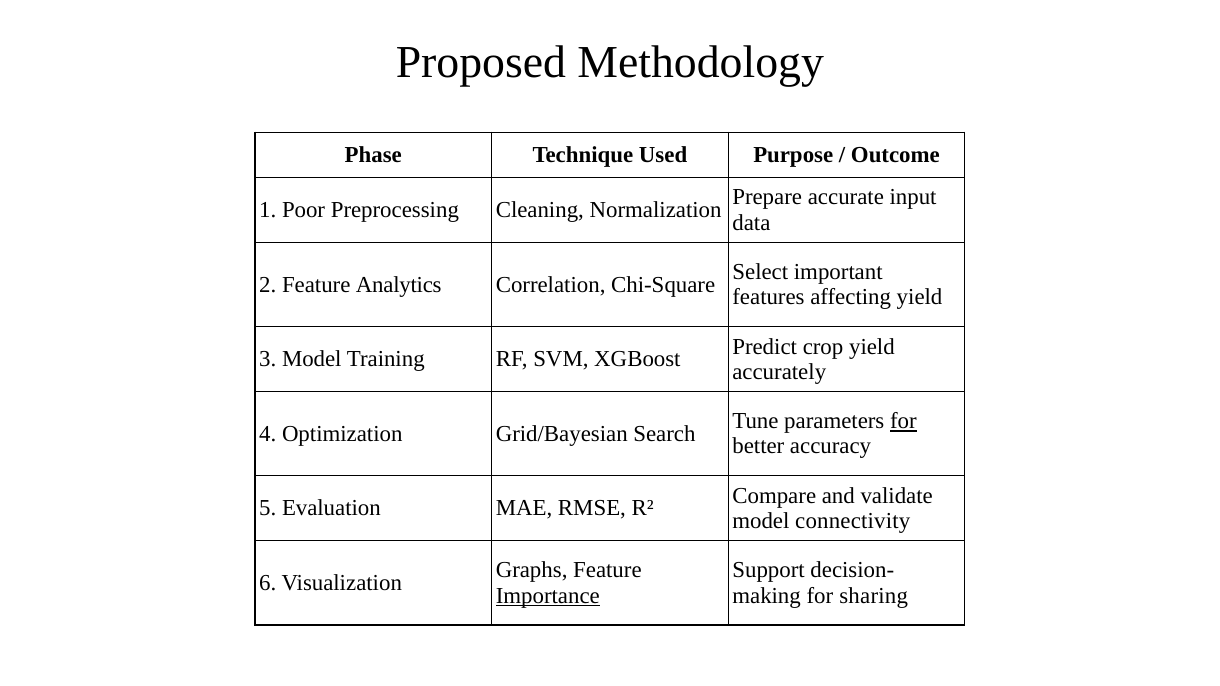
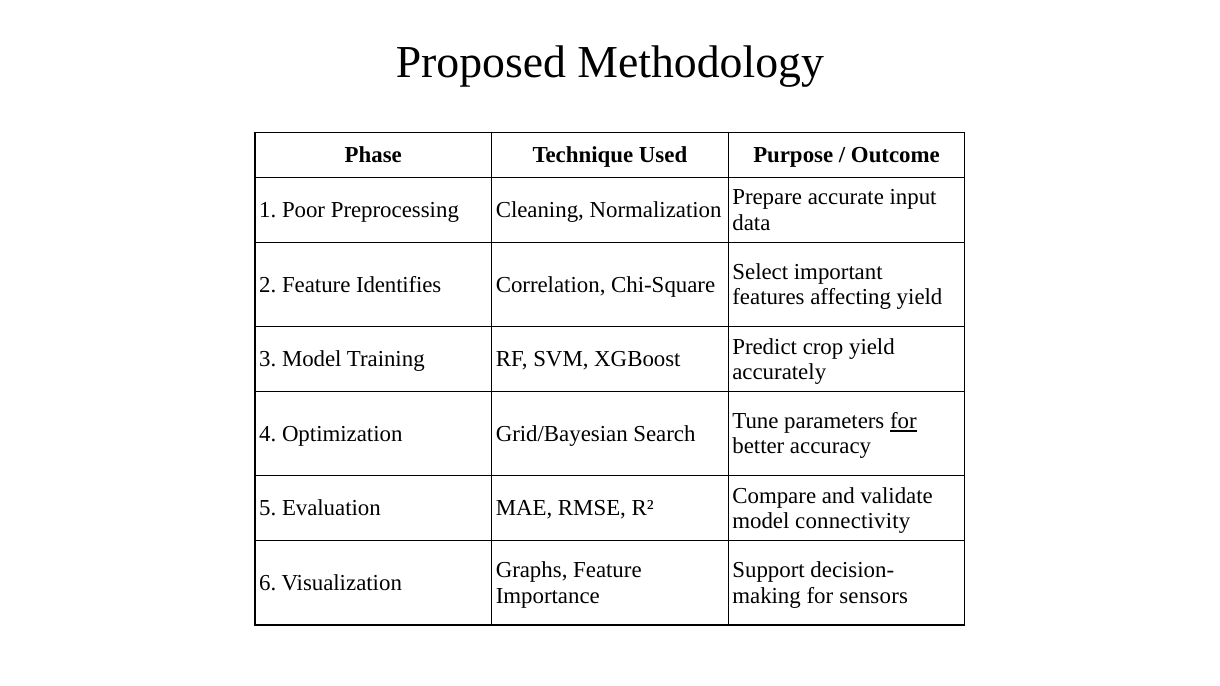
Analytics: Analytics -> Identifies (399, 285)
Importance underline: present -> none (548, 596)
sharing: sharing -> sensors (874, 596)
